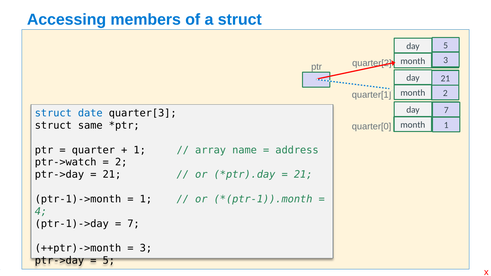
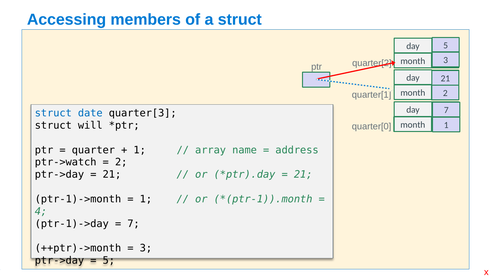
same: same -> will (90, 126)
